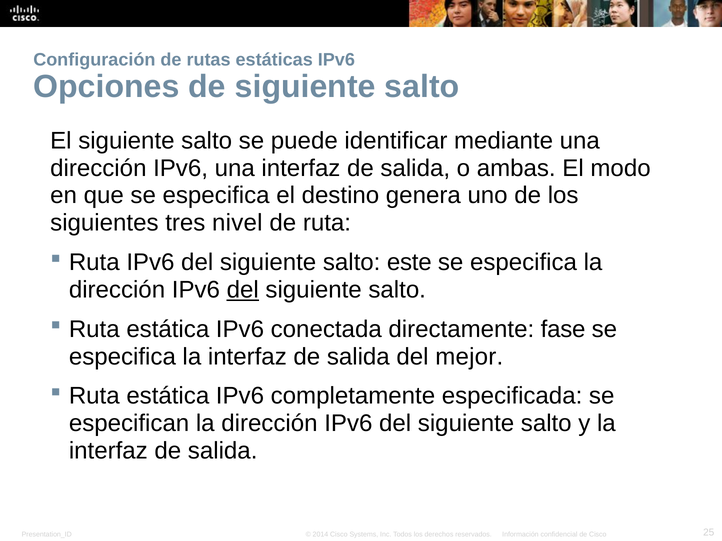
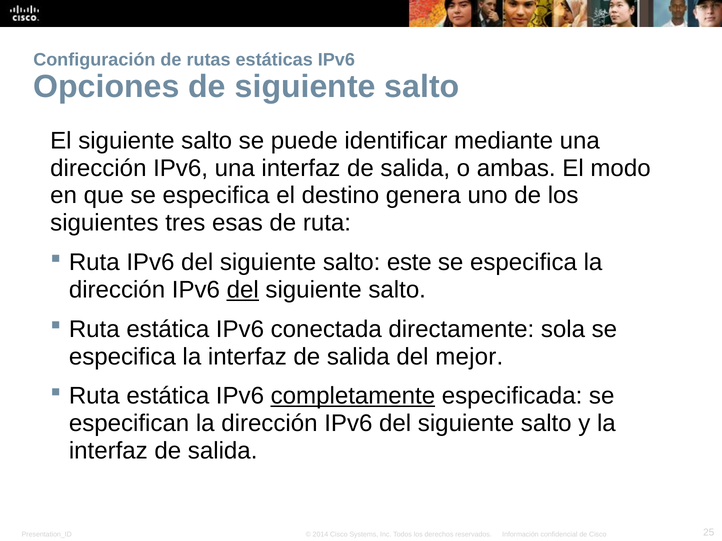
nivel: nivel -> esas (237, 223)
fase: fase -> sola (563, 329)
completamente underline: none -> present (353, 396)
